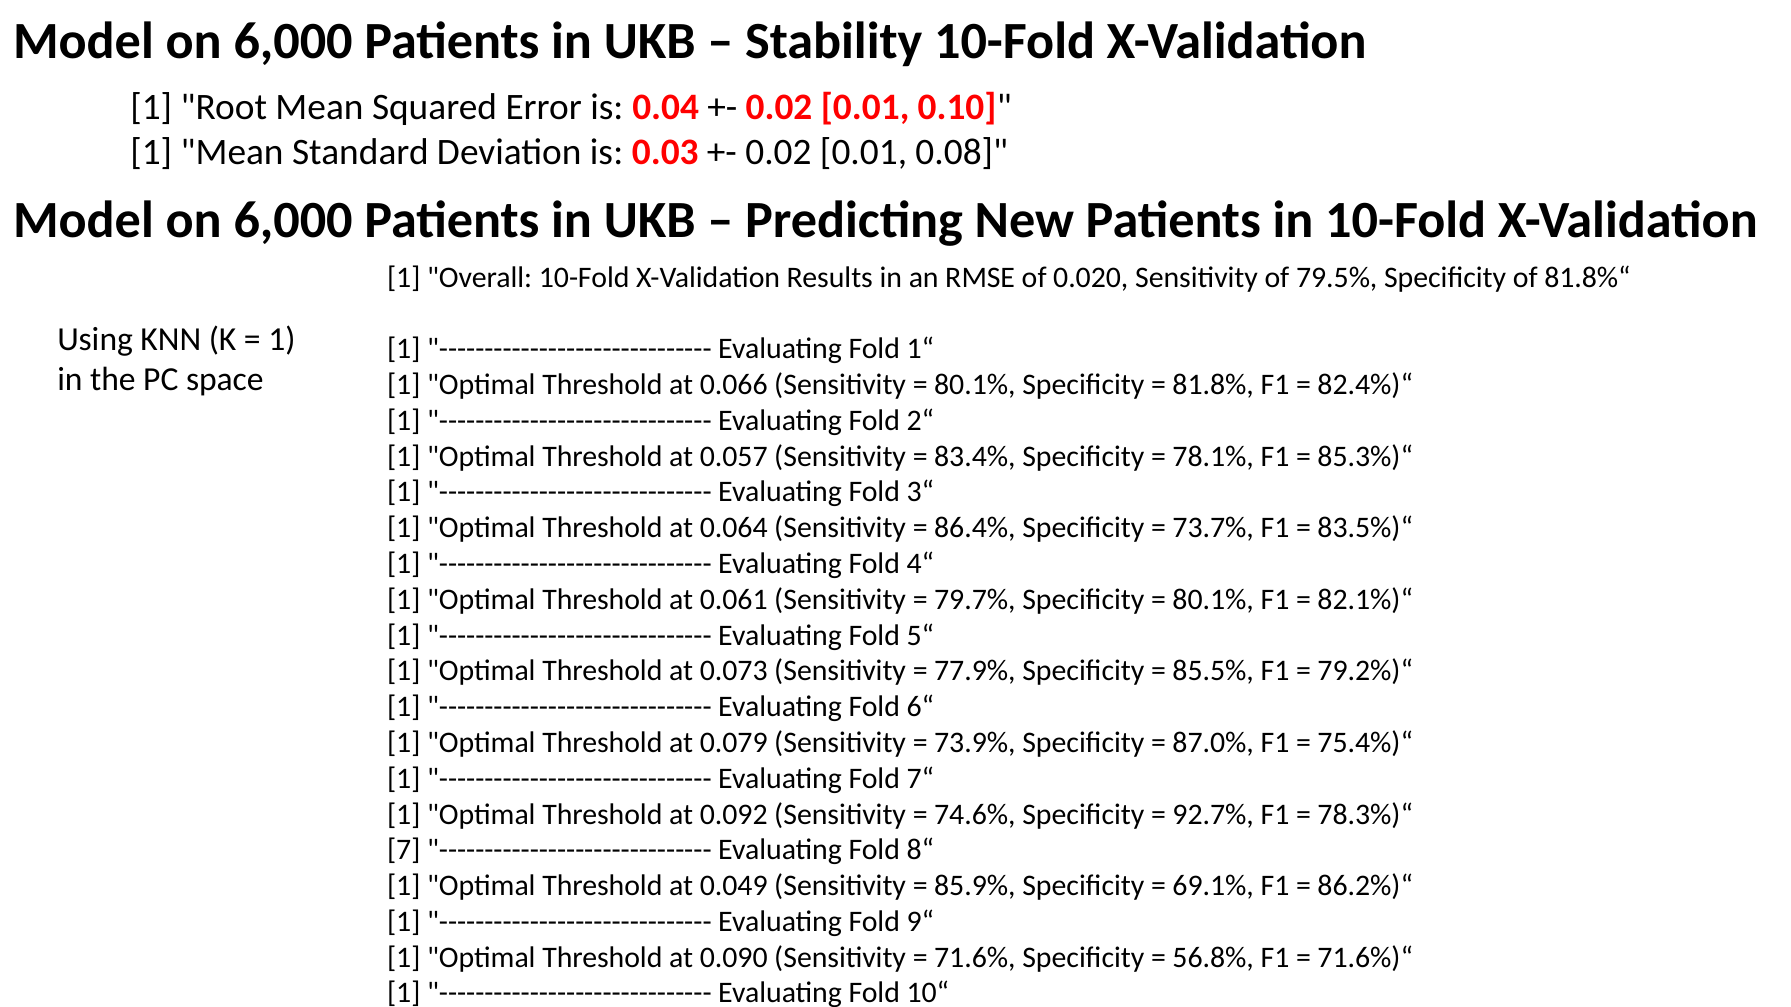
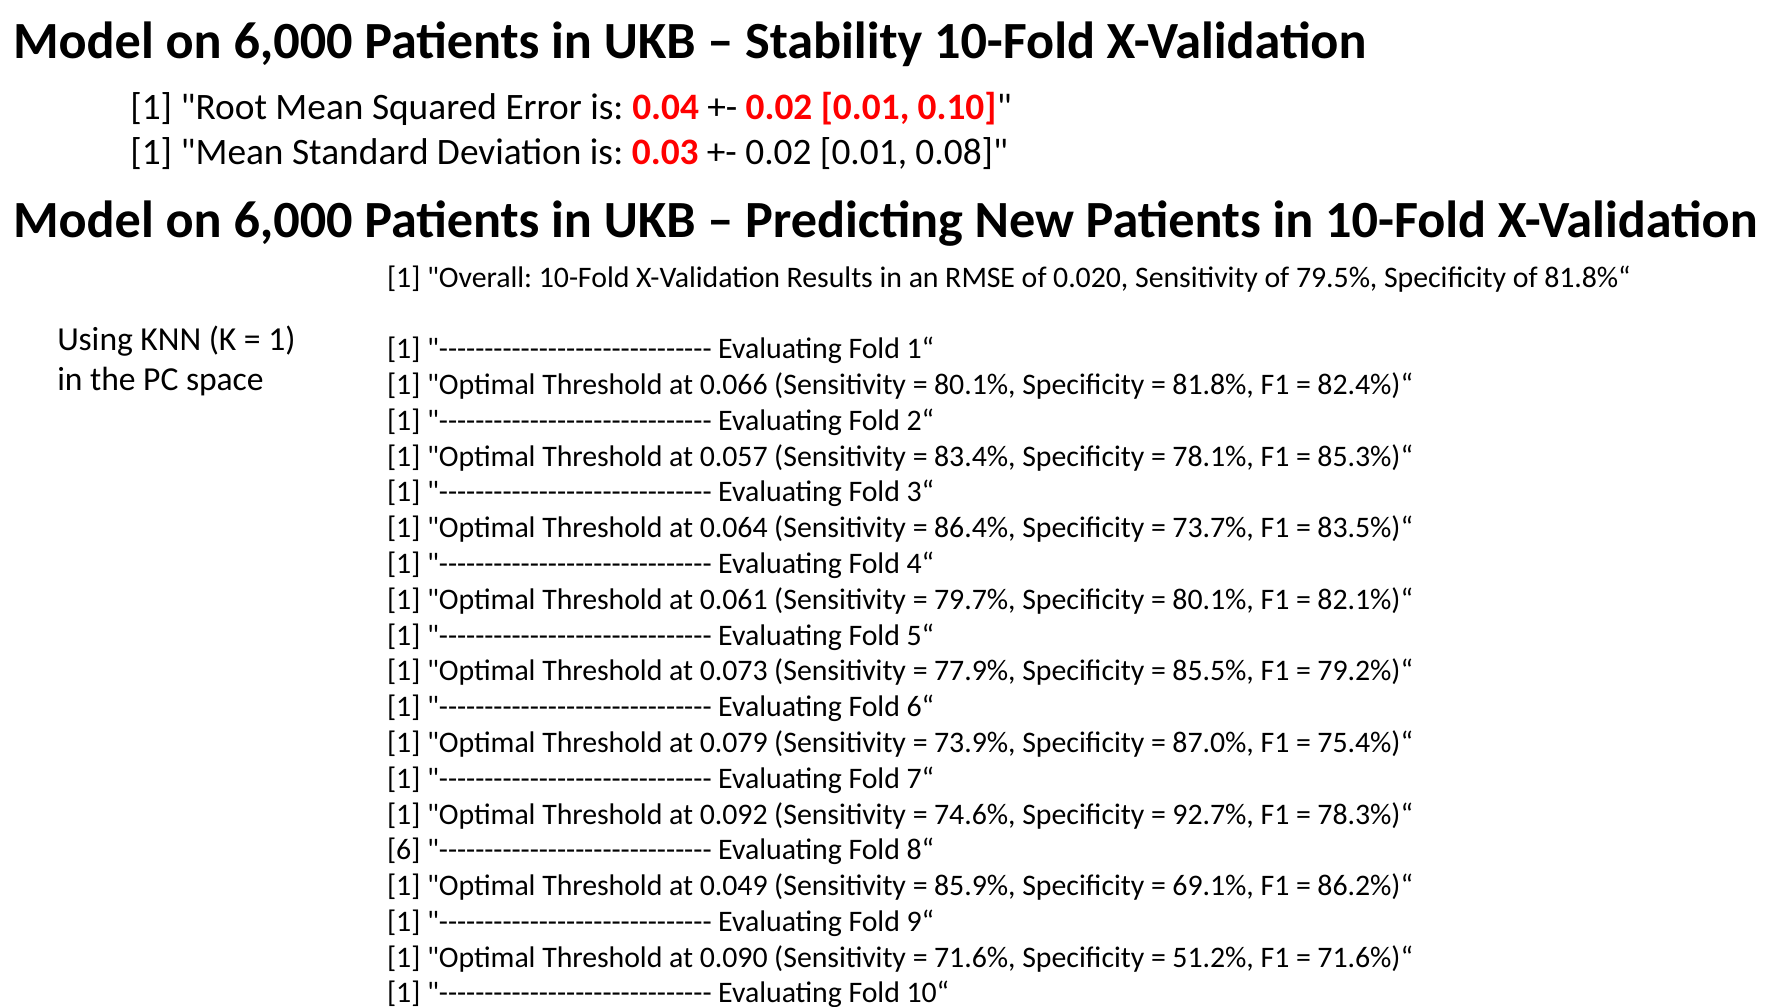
7: 7 -> 6 (404, 850)
56.8%: 56.8% -> 51.2% (1213, 958)
